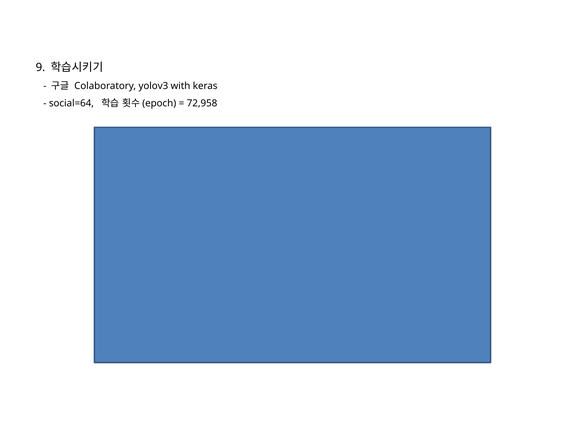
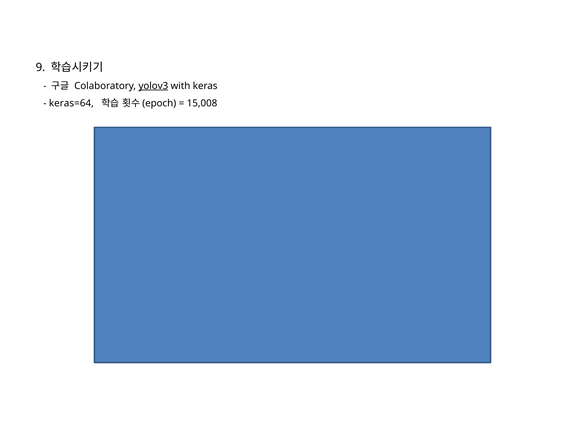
yolov3 underline: none -> present (153, 86)
social=64: social=64 -> keras=64 (71, 103)
72,958: 72,958 -> 15,008 (202, 103)
